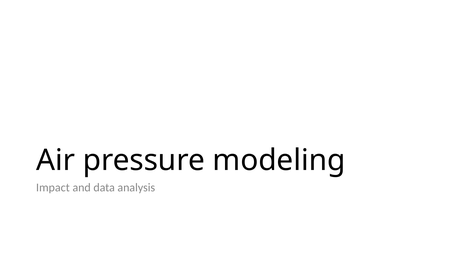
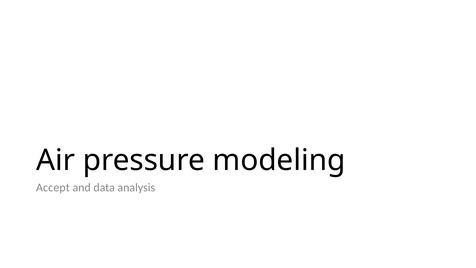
Impact: Impact -> Accept (53, 187)
